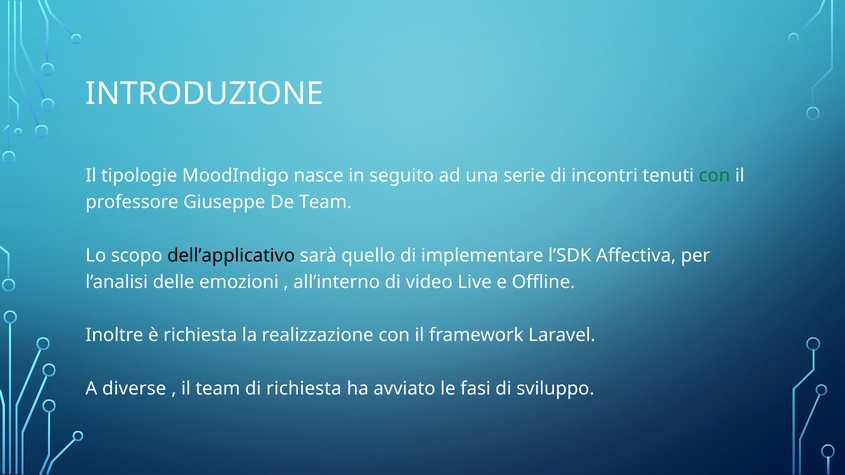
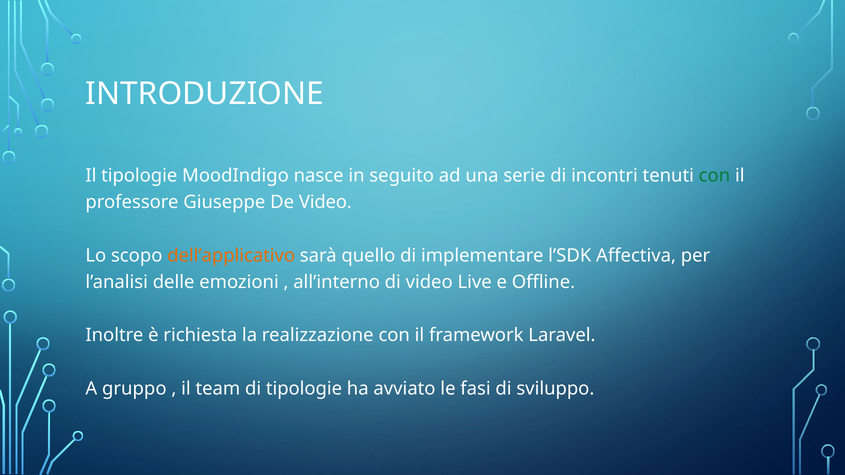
De Team: Team -> Video (325, 202)
dell’applicativo colour: black -> orange (231, 256)
diverse: diverse -> gruppo (134, 389)
di richiesta: richiesta -> tipologie (304, 389)
